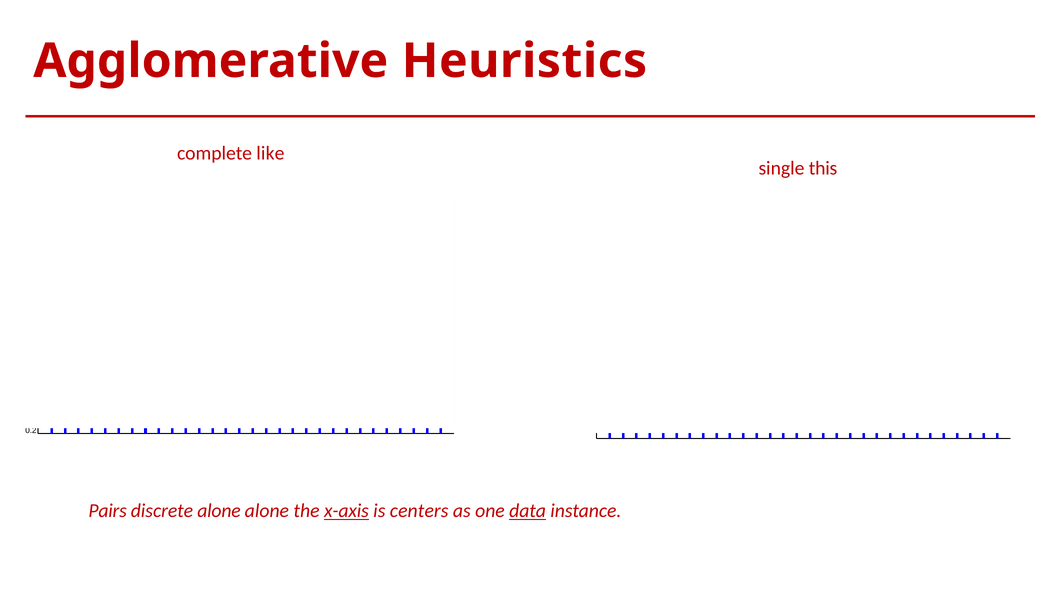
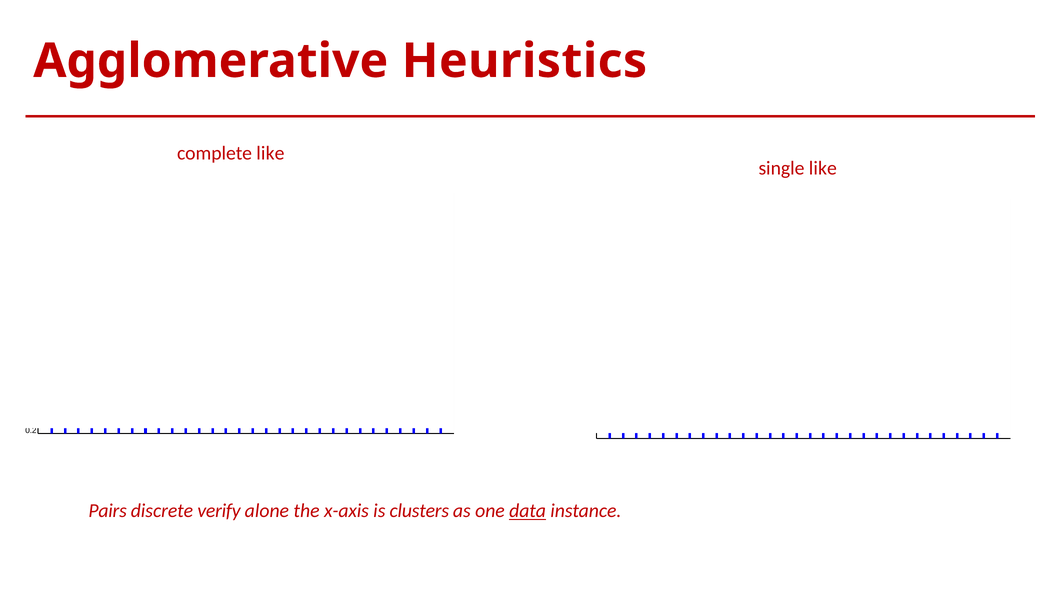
single this: this -> like (823, 168)
discrete alone: alone -> verify (219, 511)
x-axis underline: present -> none (346, 511)
centers: centers -> clusters (419, 511)
